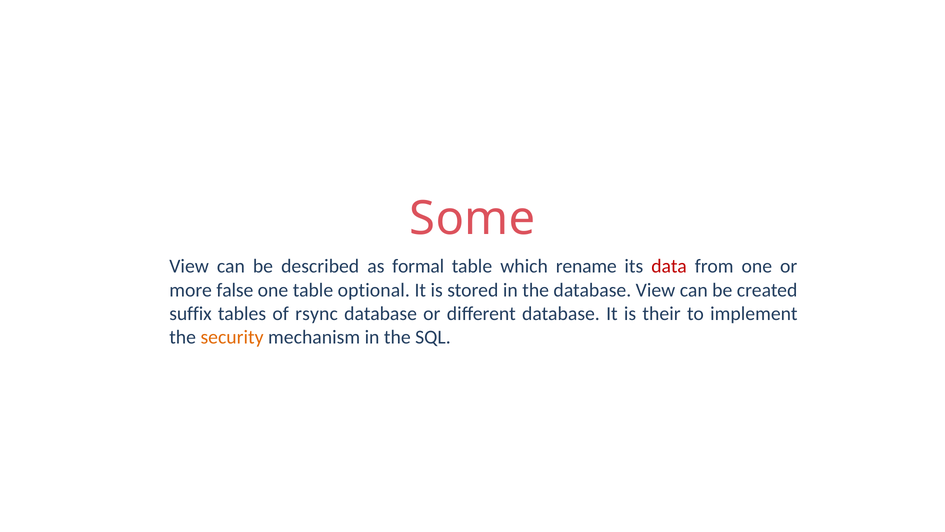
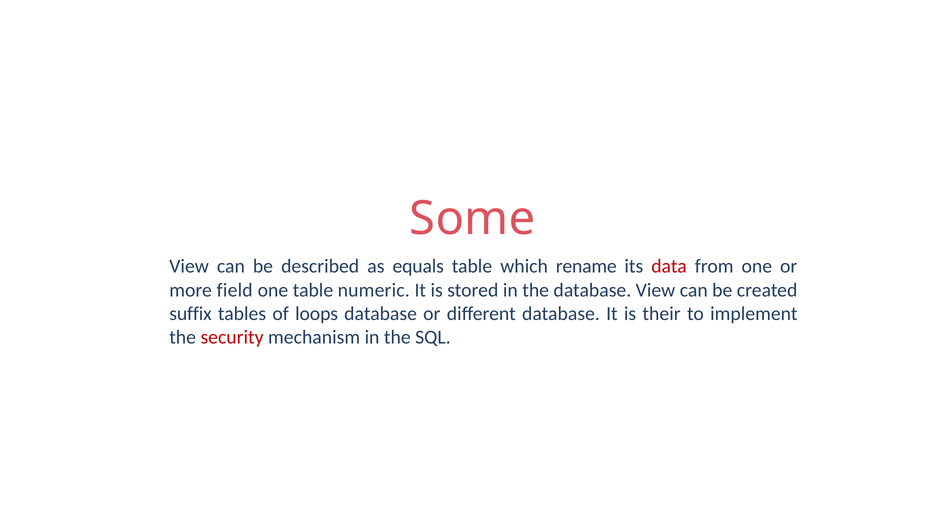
formal: formal -> equals (418, 266)
false: false -> field (235, 290)
optional: optional -> numeric (374, 290)
rsync: rsync -> loops (317, 314)
security colour: orange -> red (232, 337)
